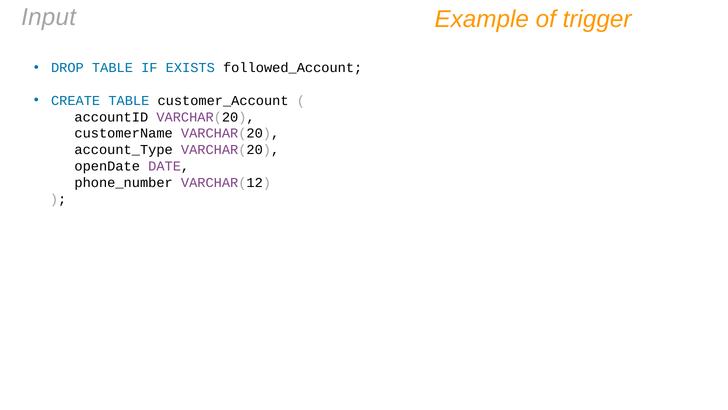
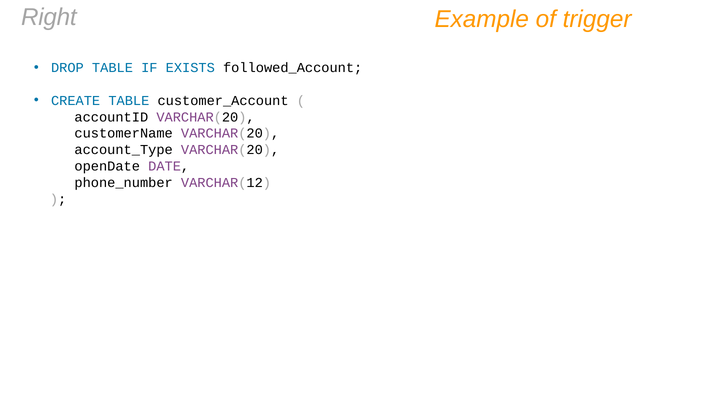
Input: Input -> Right (49, 17)
